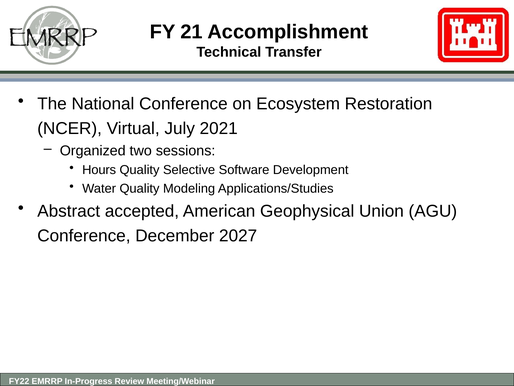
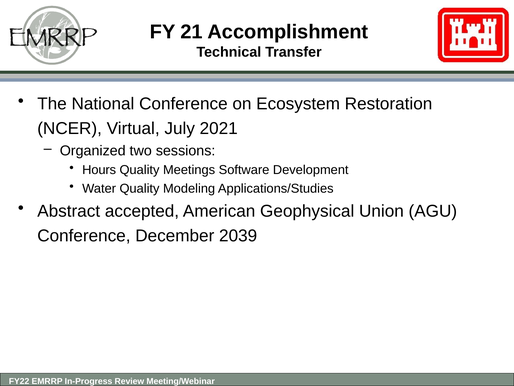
Selective: Selective -> Meetings (189, 170)
2027: 2027 -> 2039 (238, 235)
